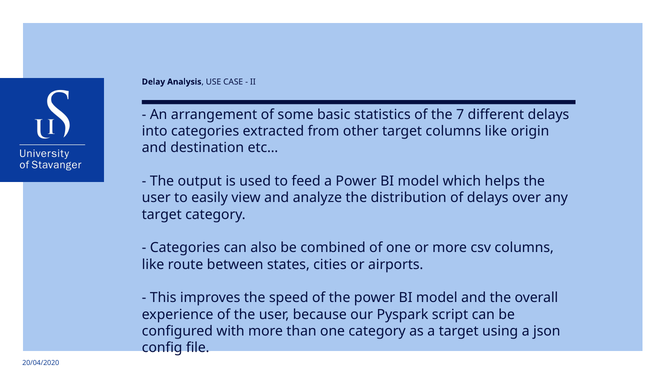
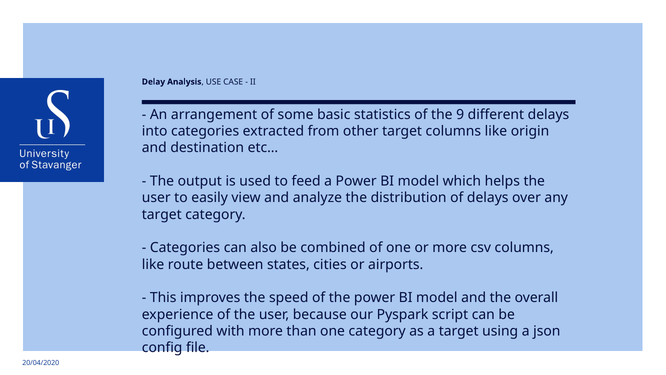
7: 7 -> 9 (460, 114)
